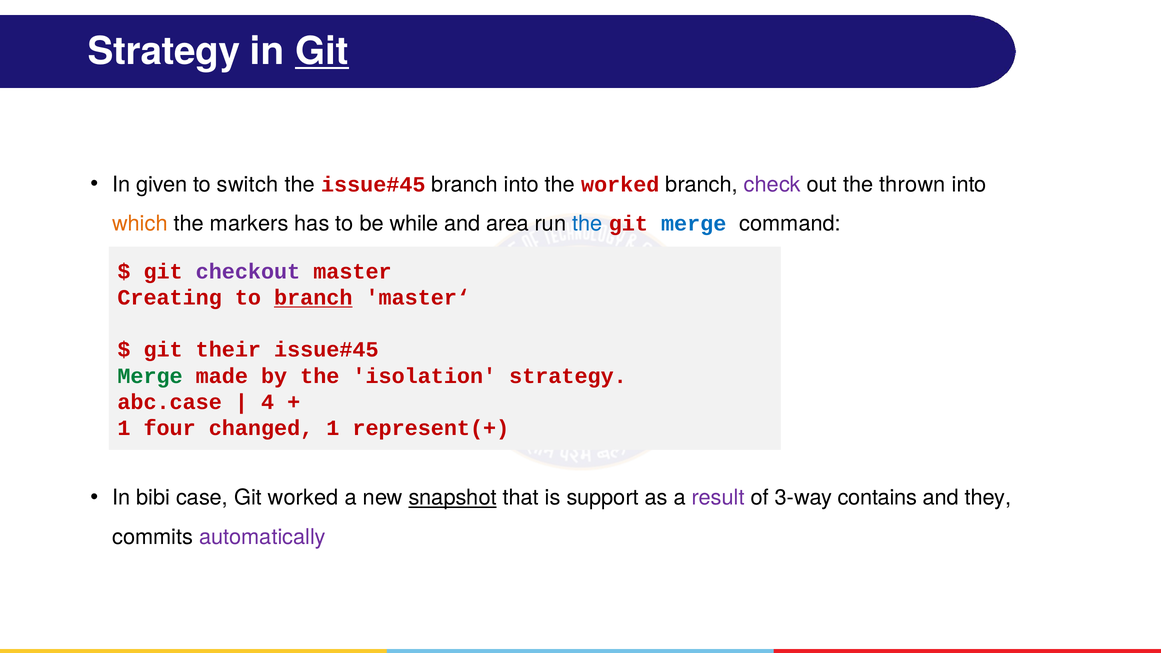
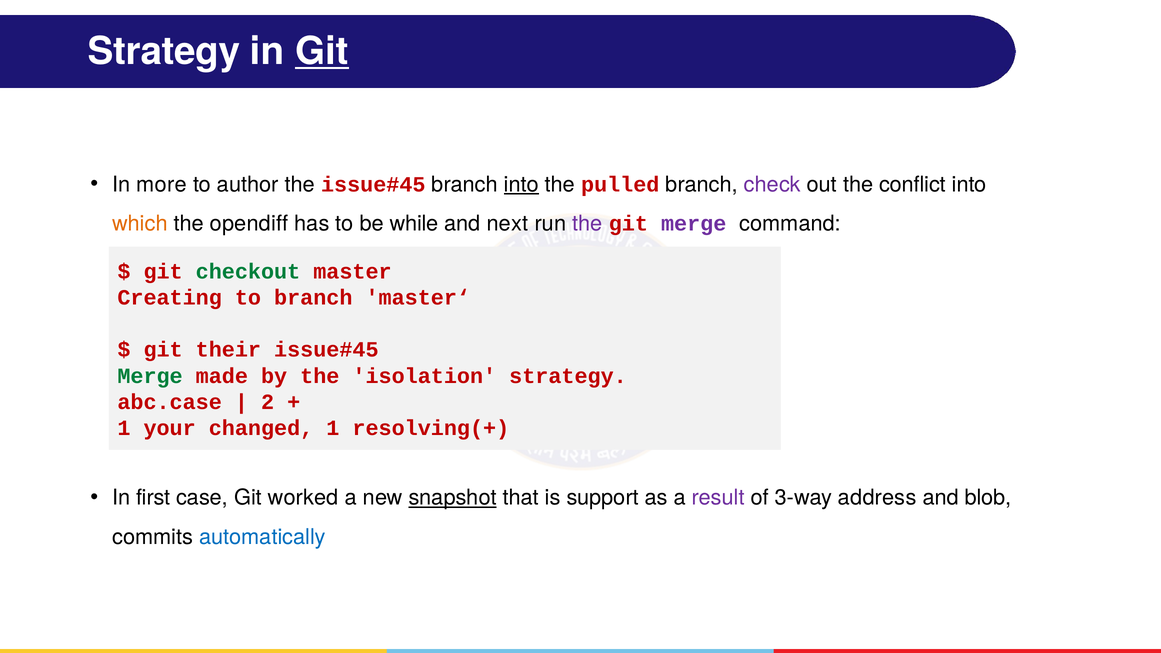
given: given -> more (162, 184)
switch: switch -> author (248, 184)
into underline: none -> present (521, 184)
the worked: worked -> pulled (620, 184)
thrown: thrown -> conflict (913, 184)
markers: markers -> opendiff (249, 224)
area: area -> next (507, 224)
the colour: blue -> purple (587, 224)
merge colour: blue -> purple (694, 224)
checkout colour: purple -> green (248, 271)
branch underline: present -> none (313, 298)
4: 4 -> 2 (268, 402)
four: four -> your (170, 428)
represent(+: represent(+ -> resolving(+ (431, 428)
bibi: bibi -> first (153, 498)
contains: contains -> address (877, 498)
they: they -> blob (988, 498)
automatically colour: purple -> blue (262, 537)
